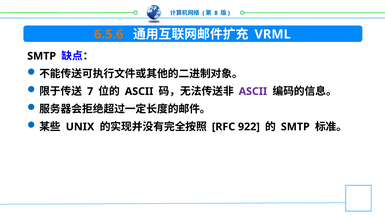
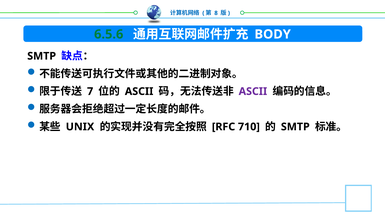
6.5.6 colour: orange -> green (109, 34)
VRML: VRML -> BODY (273, 34)
922: 922 -> 710 (249, 127)
